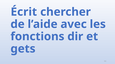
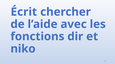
gets: gets -> niko (23, 49)
